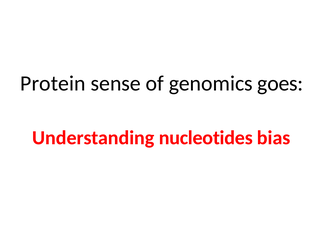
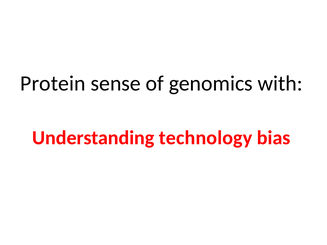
goes: goes -> with (280, 83)
nucleotides: nucleotides -> technology (206, 138)
